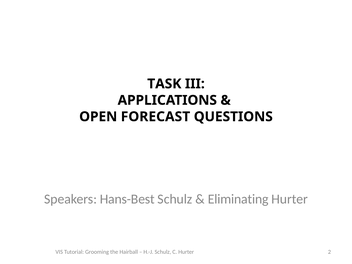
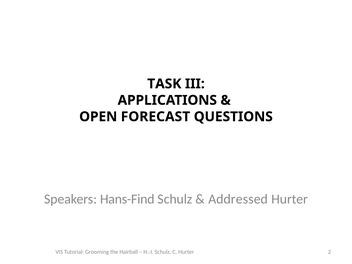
Hans-Best: Hans-Best -> Hans-Find (127, 199)
Eliminating: Eliminating -> Addressed (238, 199)
